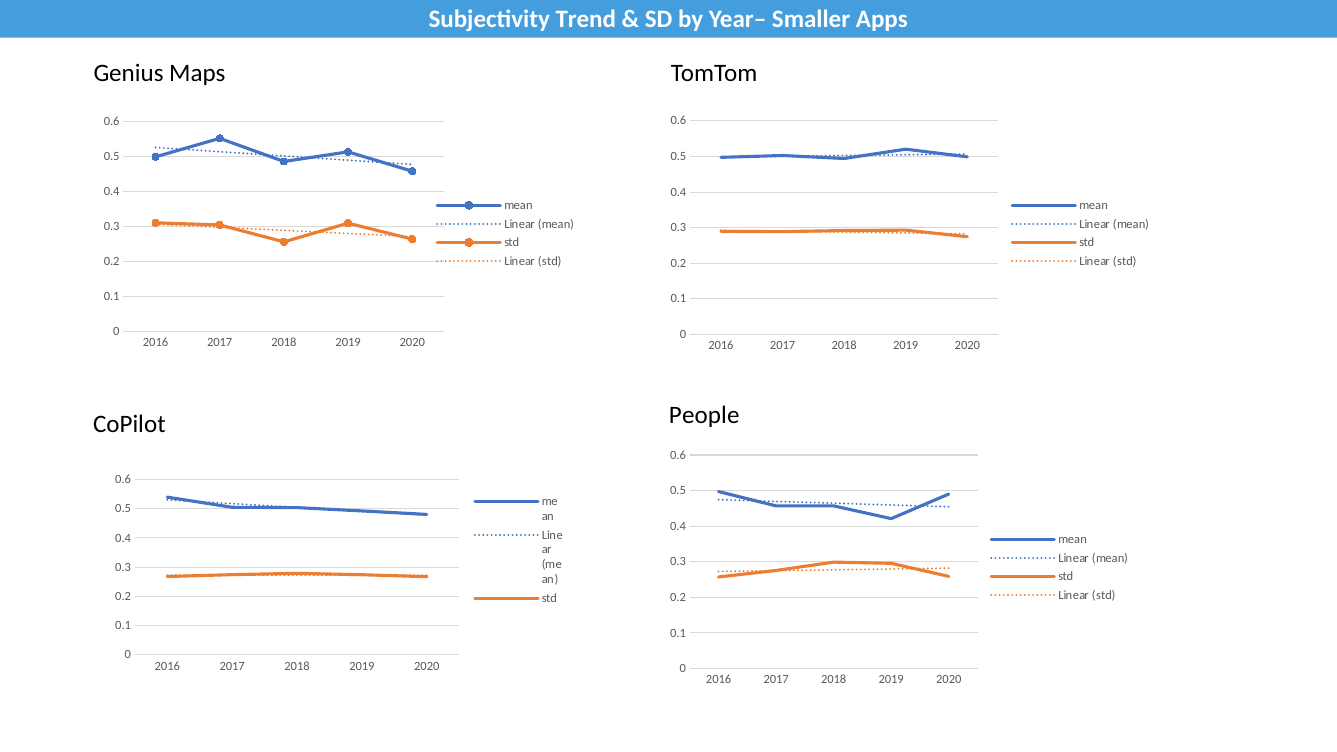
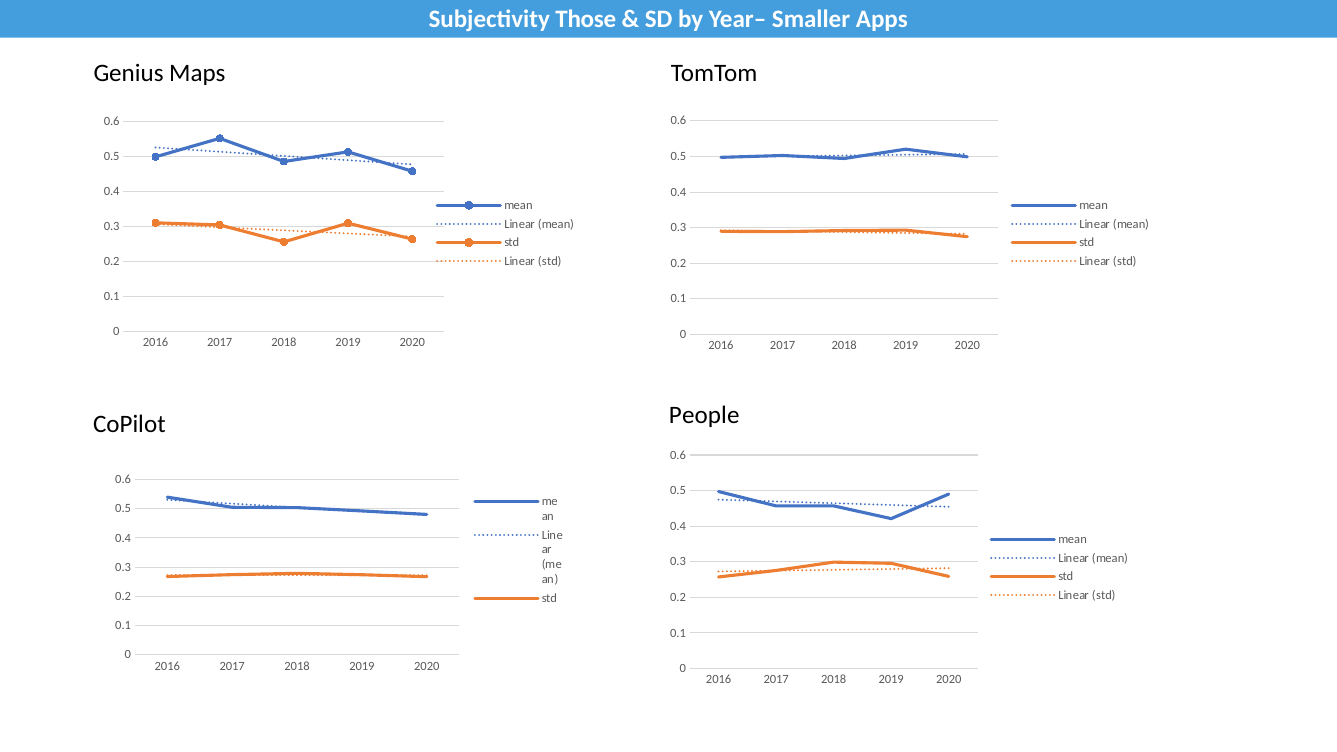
Trend: Trend -> Those (586, 19)
